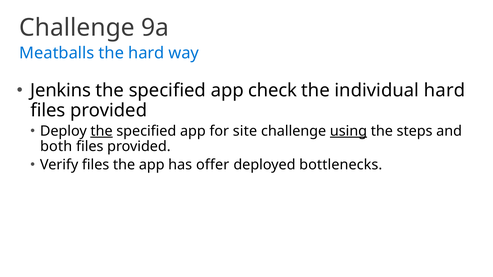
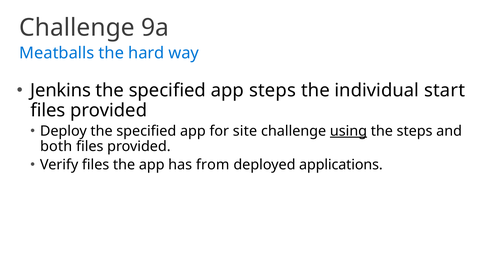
app check: check -> steps (272, 91)
individual hard: hard -> start (445, 91)
the underline: present -> none (102, 131)
offer: offer -> from (213, 165)
bottlenecks: bottlenecks -> applications (341, 165)
